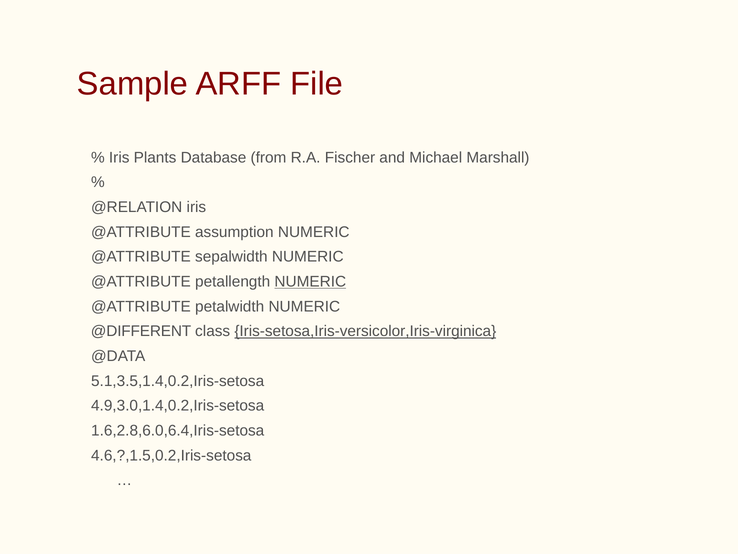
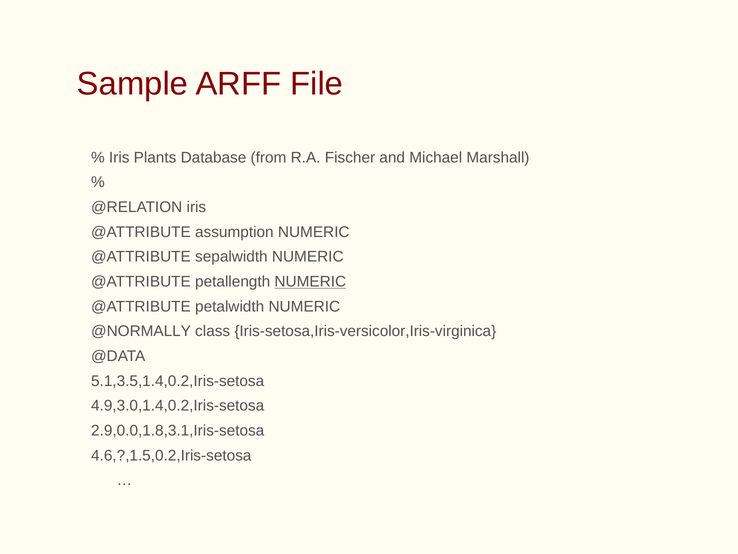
@DIFFERENT: @DIFFERENT -> @NORMALLY (141, 331)
Iris-setosa,Iris-versicolor,Iris-virginica underline: present -> none (365, 331)
1.6,2.8,6.0,6.4,Iris-setosa: 1.6,2.8,6.0,6.4,Iris-setosa -> 2.9,0.0,1.8,3.1,Iris-setosa (178, 430)
